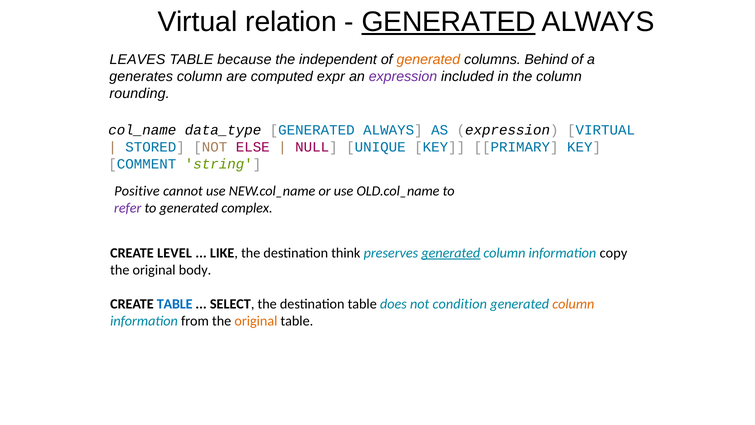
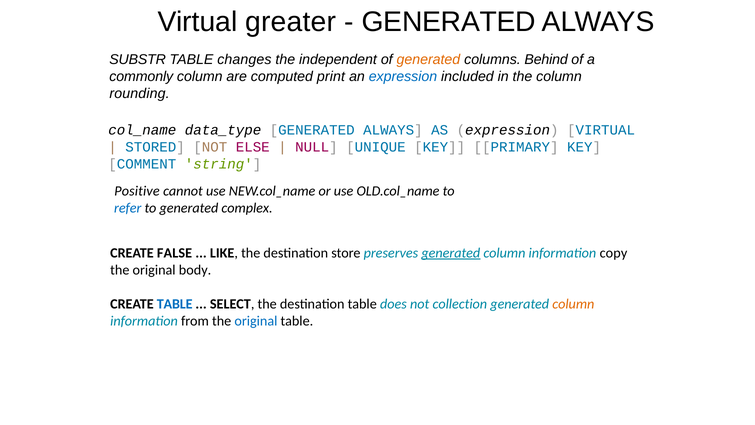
relation: relation -> greater (291, 22)
GENERATED underline: present -> none (449, 22)
LEAVES: LEAVES -> SUBSTR (138, 59)
because: because -> changes (244, 59)
generates: generates -> commonly (141, 76)
expr: expr -> print (331, 76)
expression colour: purple -> blue (403, 76)
refer colour: purple -> blue (128, 208)
LEVEL: LEVEL -> FALSE (175, 253)
think: think -> store (346, 253)
condition: condition -> collection (460, 304)
original colour: orange -> blue (256, 321)
